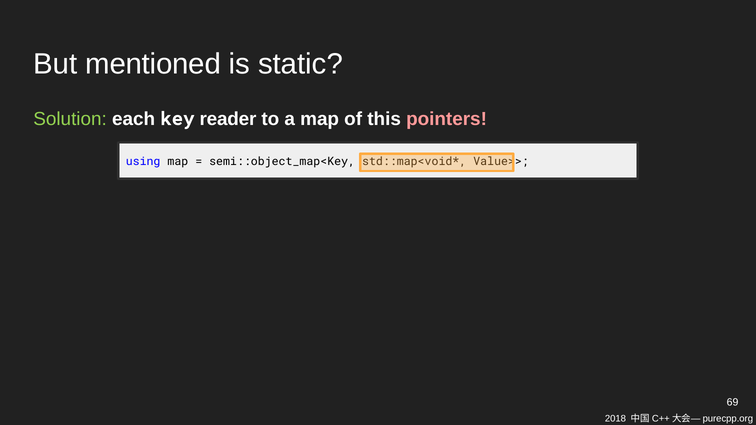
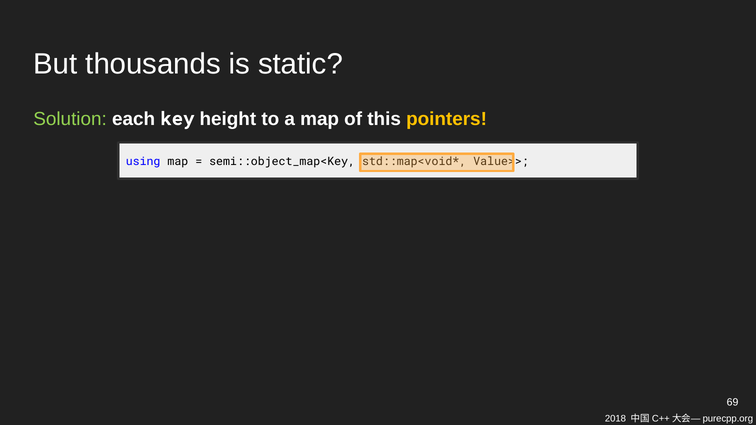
mentioned: mentioned -> thousands (153, 64)
reader: reader -> height (228, 119)
pointers colour: pink -> yellow (447, 119)
